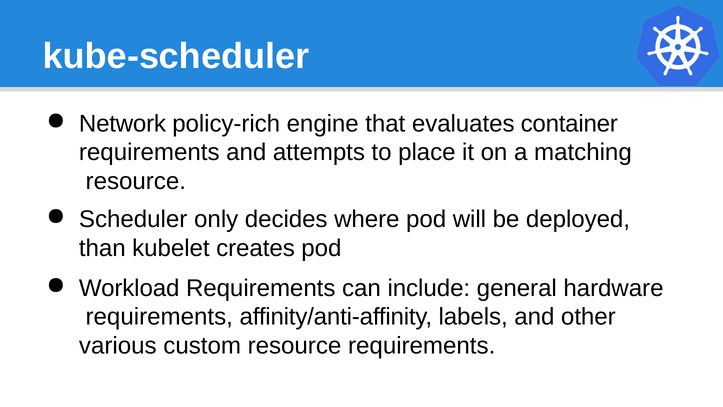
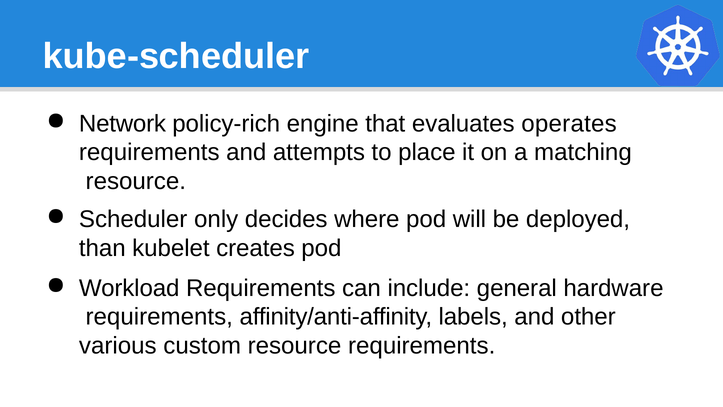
container: container -> operates (569, 124)
